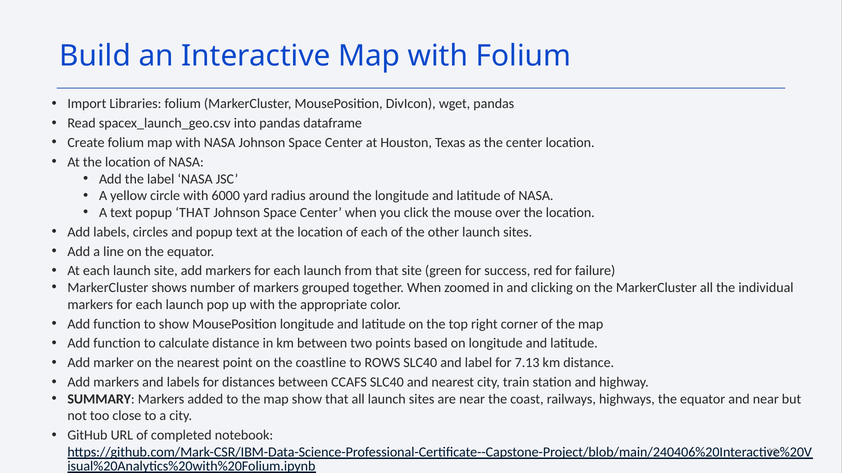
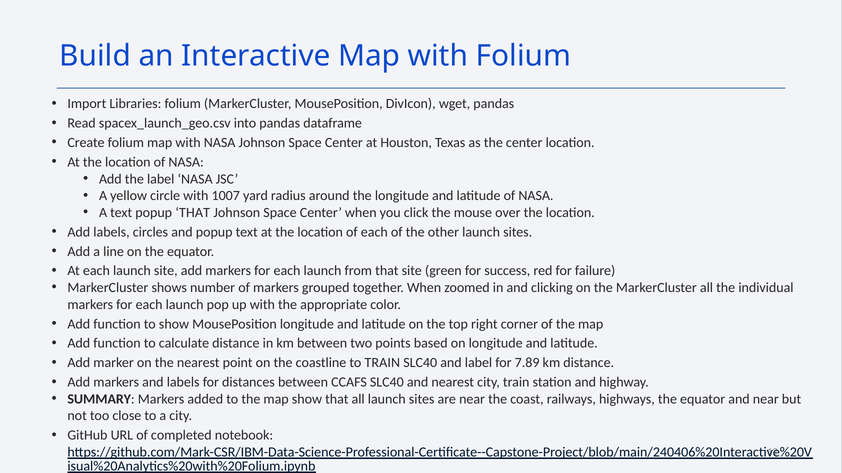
6000: 6000 -> 1007 (226, 196)
to ROWS: ROWS -> TRAIN (382, 363)
7.13: 7.13 -> 7.89 (527, 363)
